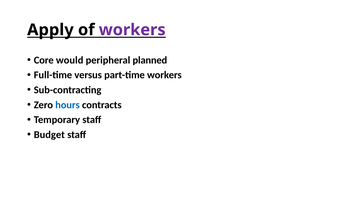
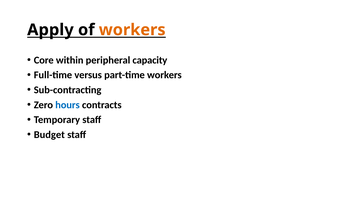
workers colour: purple -> orange (132, 30)
would: would -> within (70, 60)
planned: planned -> capacity (150, 60)
